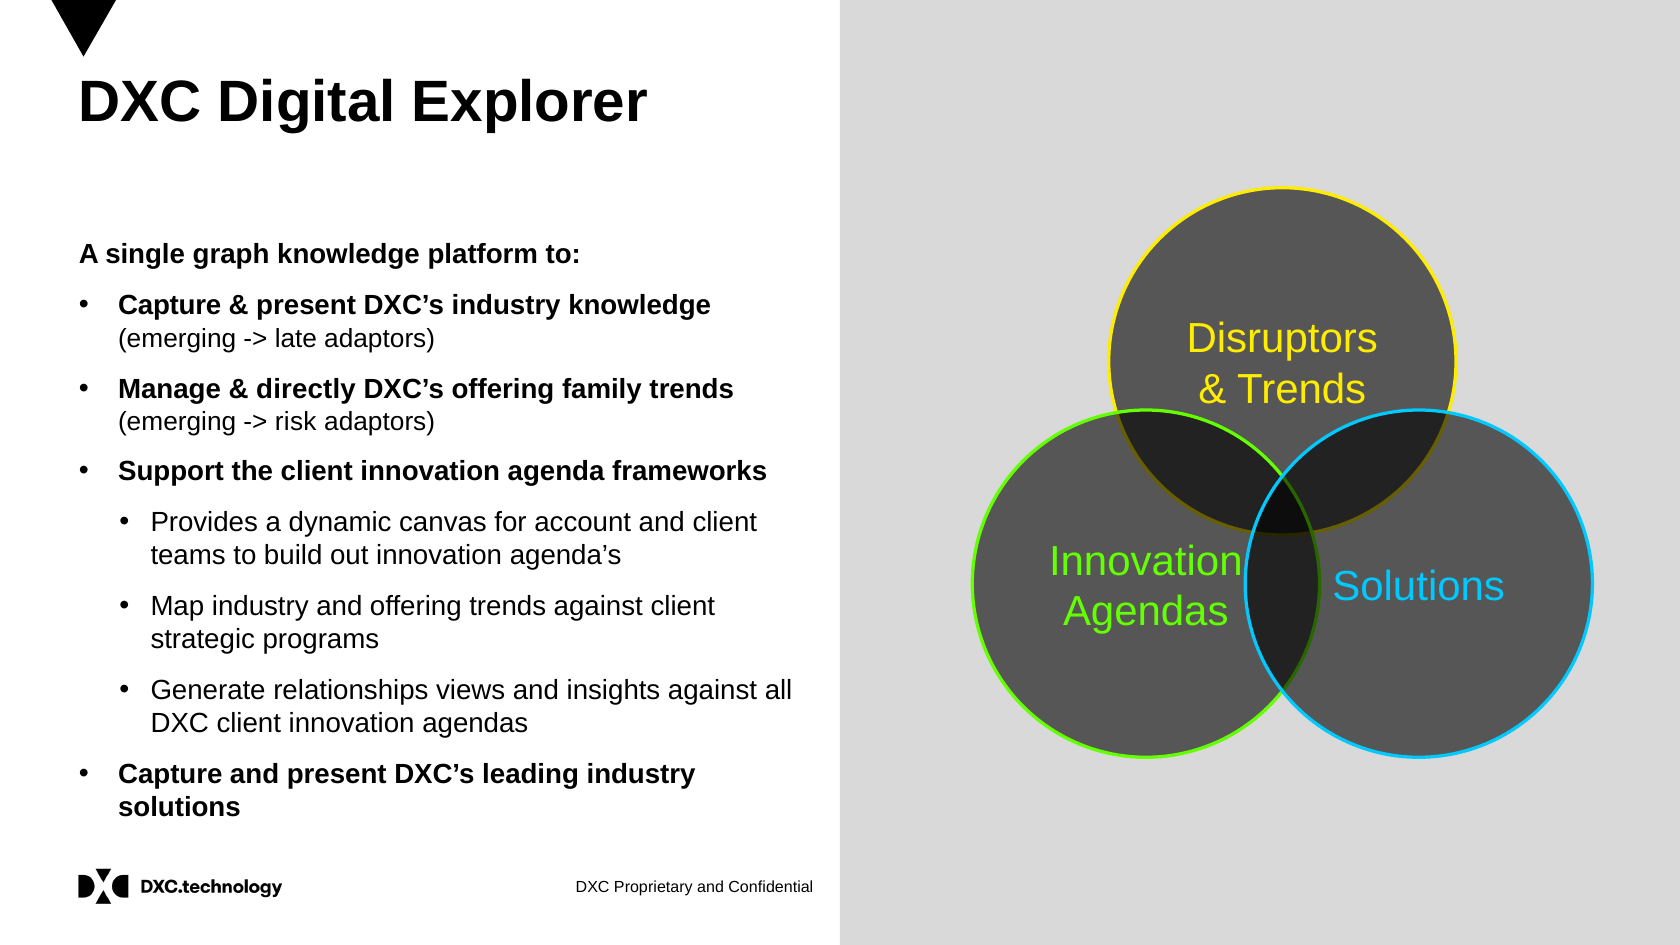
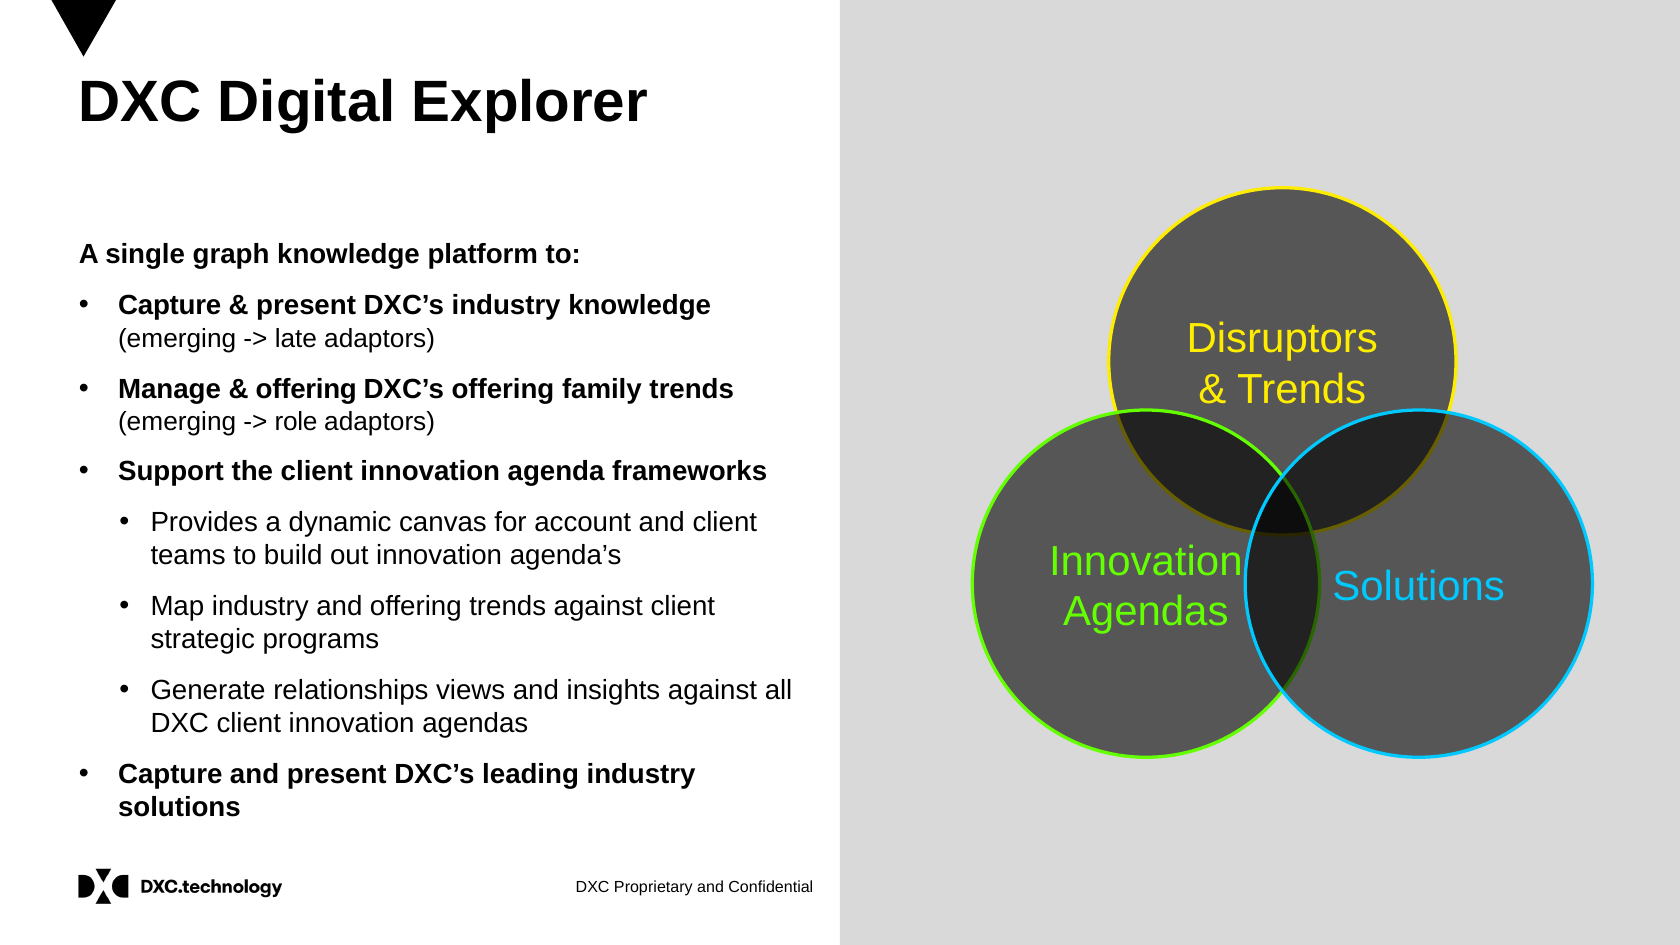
directly: directly -> offering (306, 389)
risk: risk -> role (296, 422)
